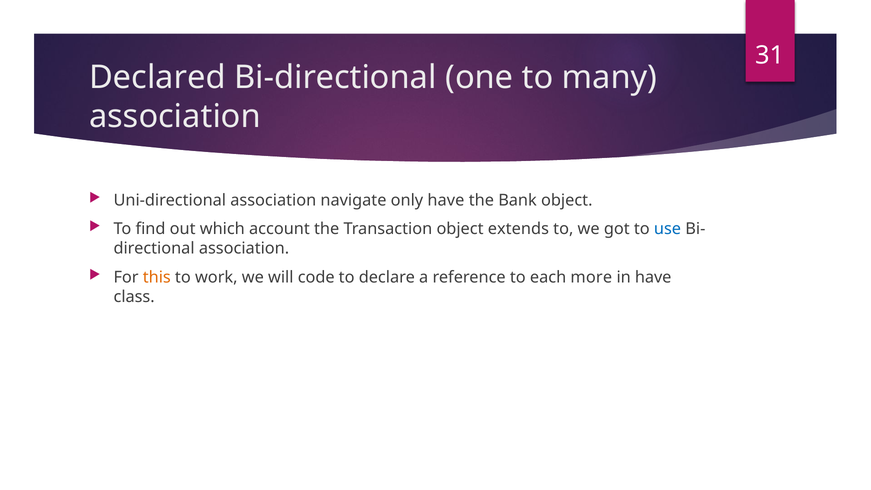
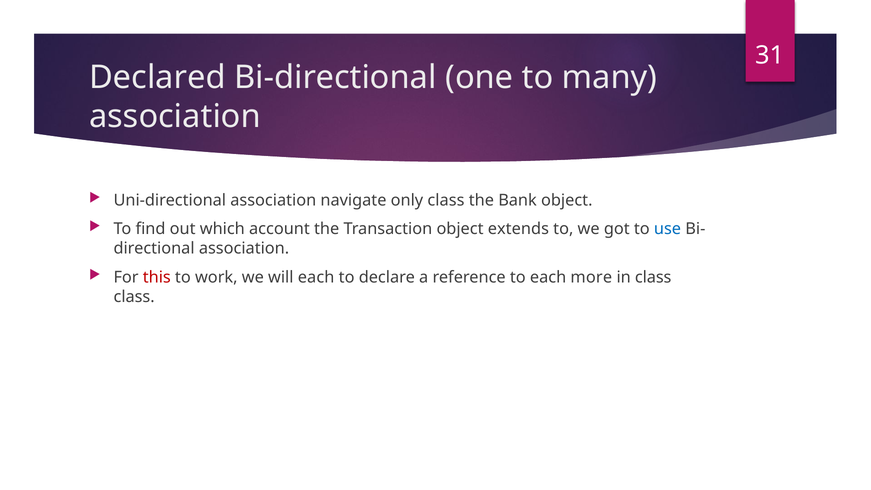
only have: have -> class (446, 200)
this colour: orange -> red (157, 277)
will code: code -> each (316, 277)
in have: have -> class (653, 277)
